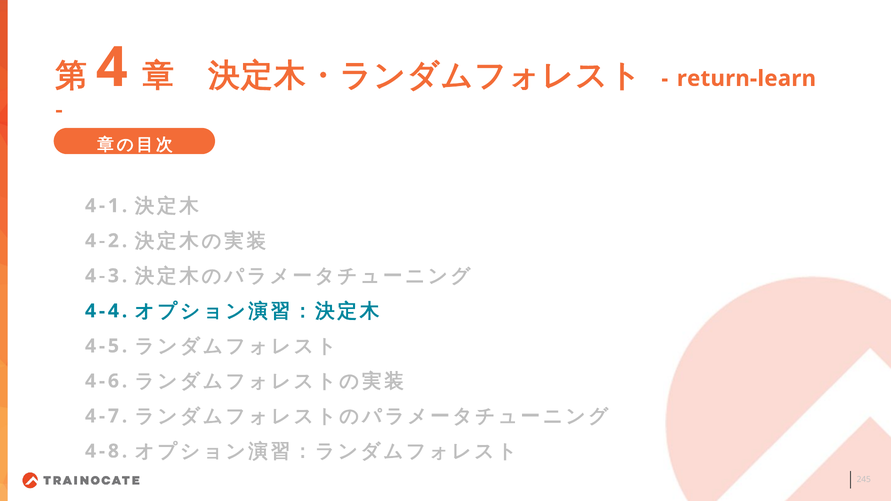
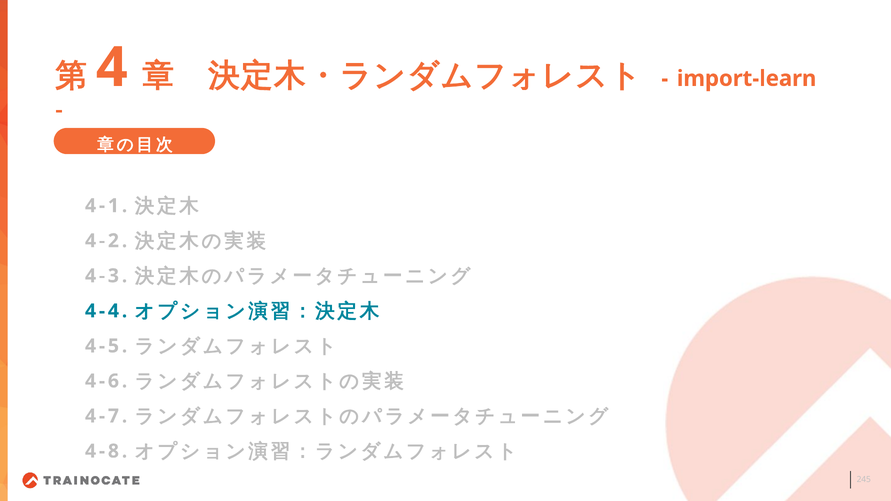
return-learn: return-learn -> import-learn (747, 79)
